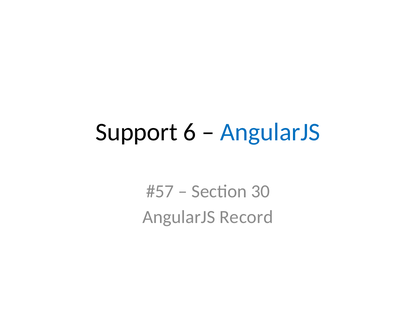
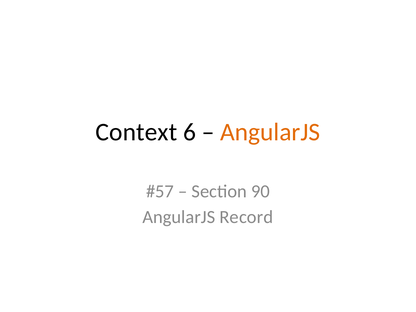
Support: Support -> Context (136, 132)
AngularJS colour: blue -> orange (270, 132)
30: 30 -> 90 (260, 191)
